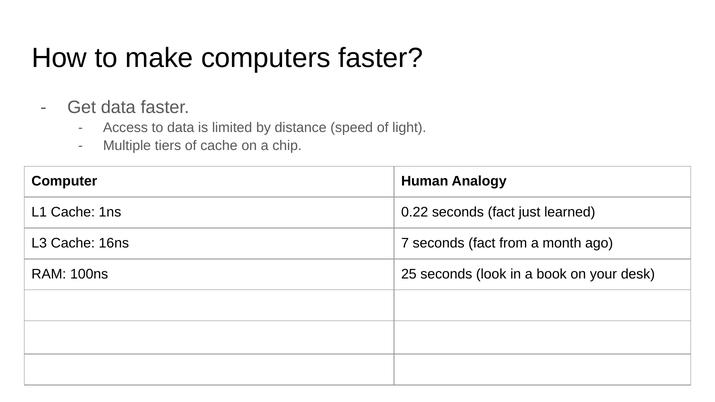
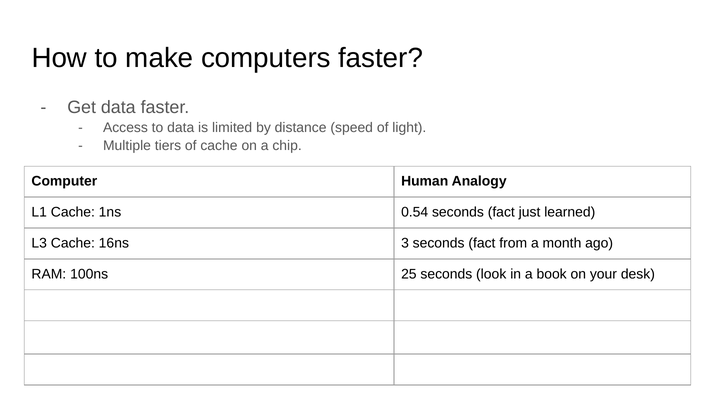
0.22: 0.22 -> 0.54 (415, 212)
7: 7 -> 3 (405, 243)
